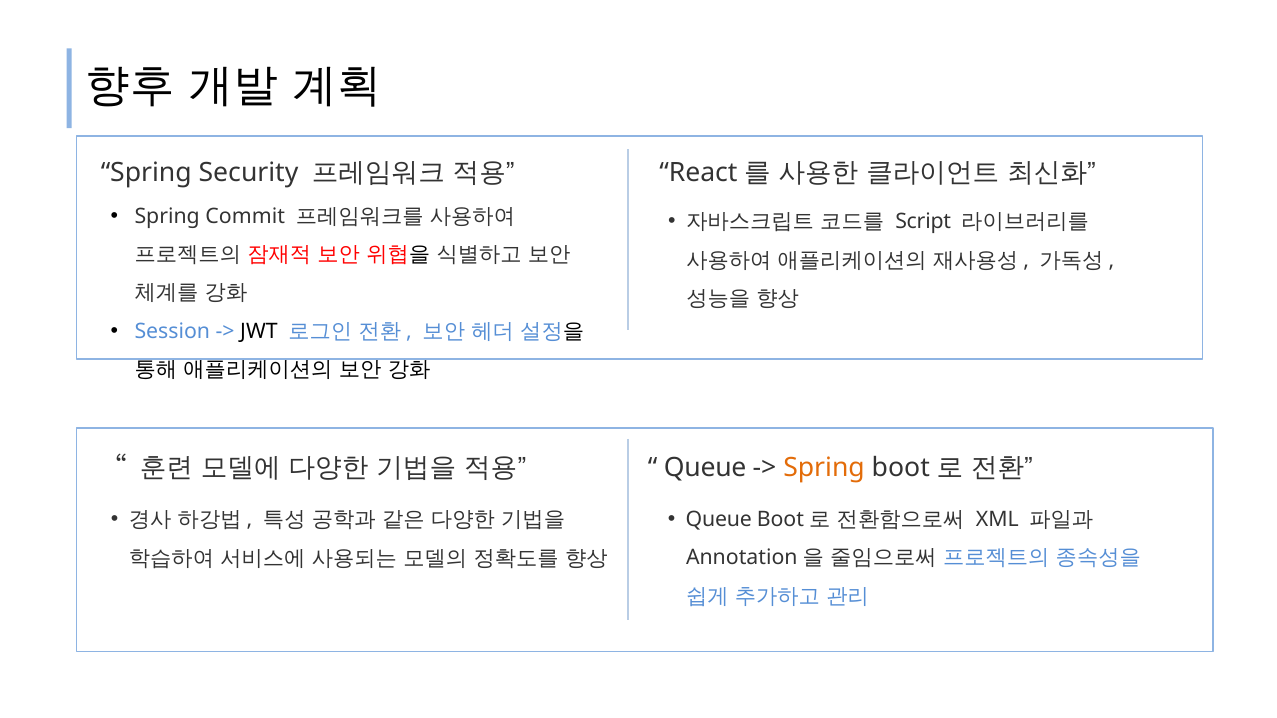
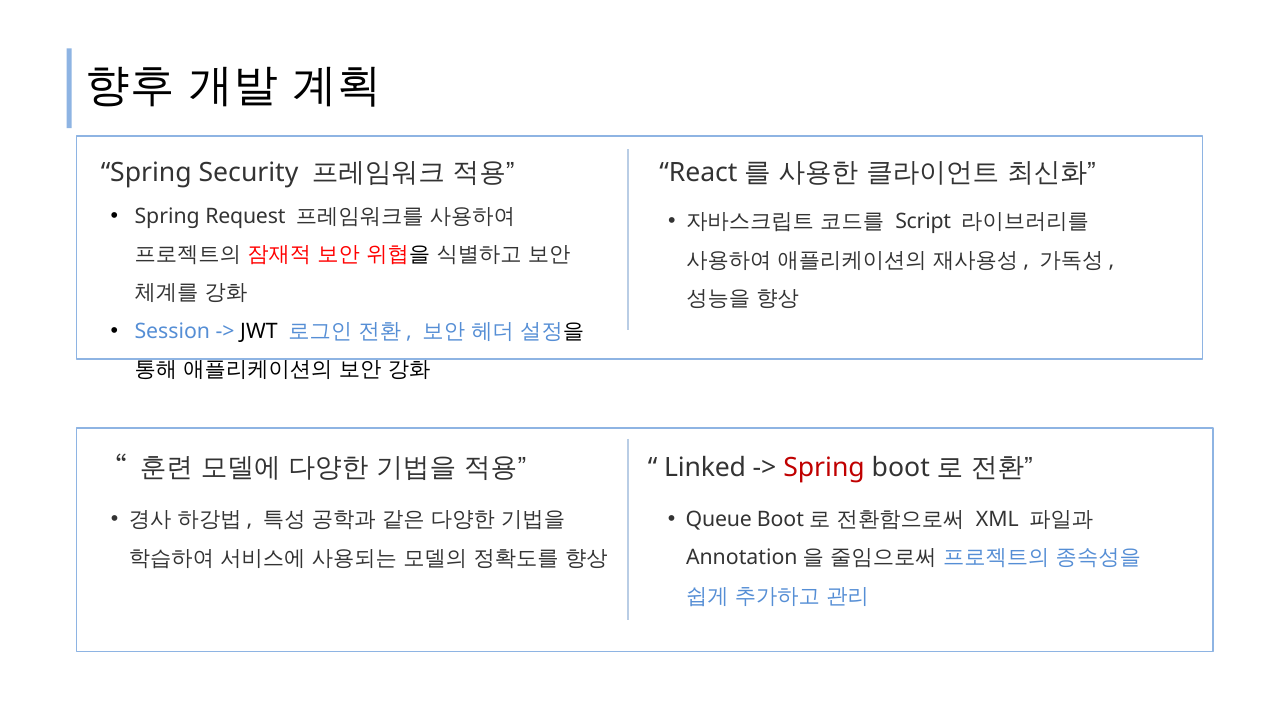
Commit: Commit -> Request (245, 216)
Queue: Queue -> Linked (705, 467)
Spring colour: orange -> red (824, 467)
